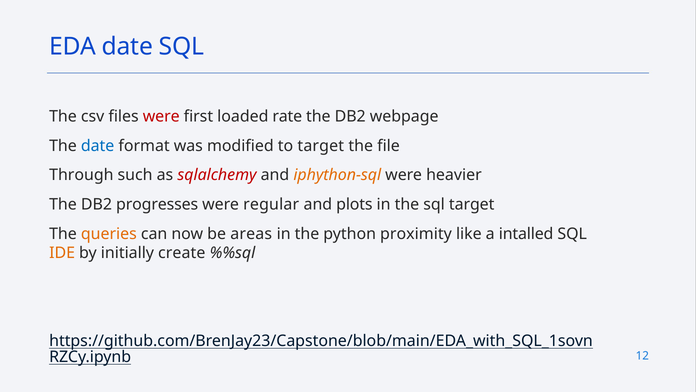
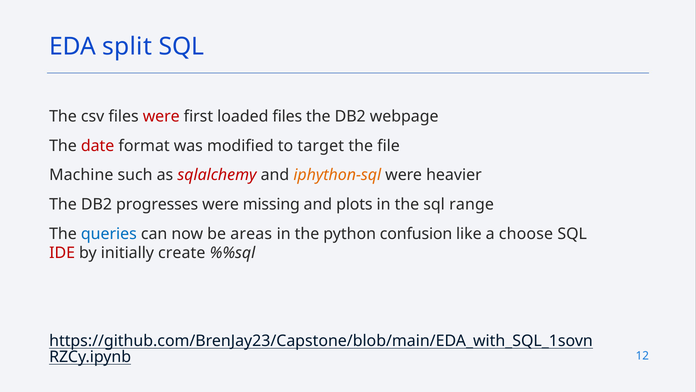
EDA date: date -> split (127, 46)
loaded rate: rate -> files (287, 116)
date colour: blue -> red (98, 146)
Through: Through -> Machine (81, 175)
regular: regular -> missing (271, 204)
sql target: target -> range (472, 204)
queries colour: orange -> blue (109, 234)
proximity: proximity -> confusion (416, 234)
intalled: intalled -> choose (526, 234)
IDE colour: orange -> red (62, 253)
